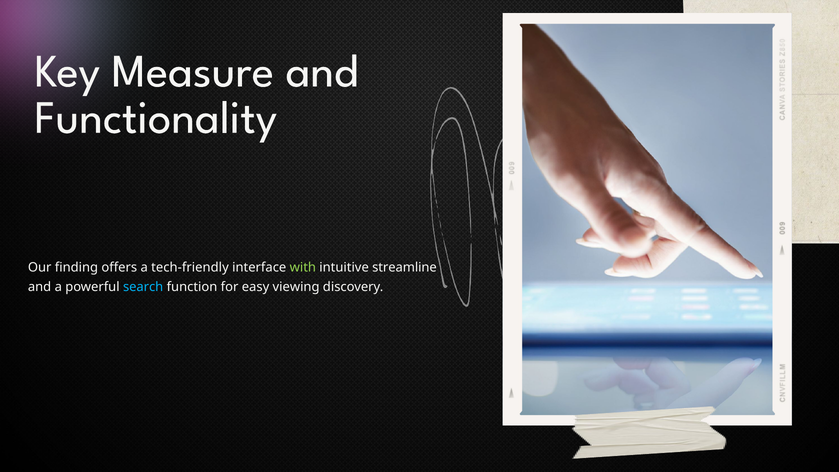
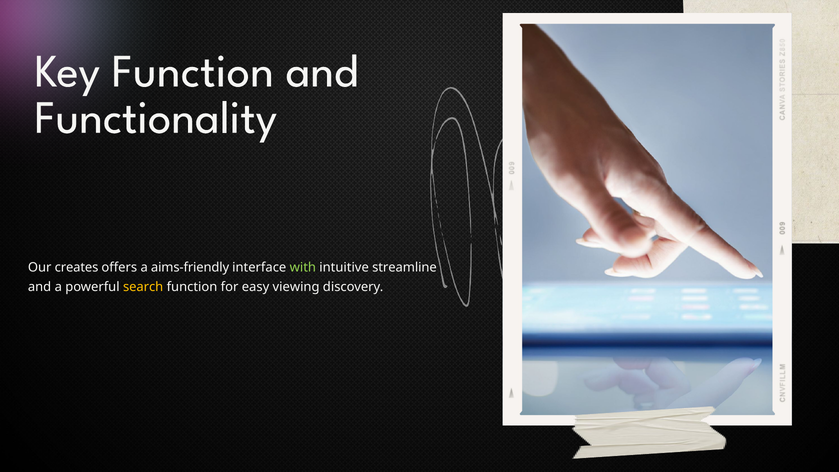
Key Measure: Measure -> Function (193, 71)
finding: finding -> creates (77, 267)
tech-friendly: tech-friendly -> aims-friendly (190, 267)
search colour: light blue -> yellow (143, 287)
